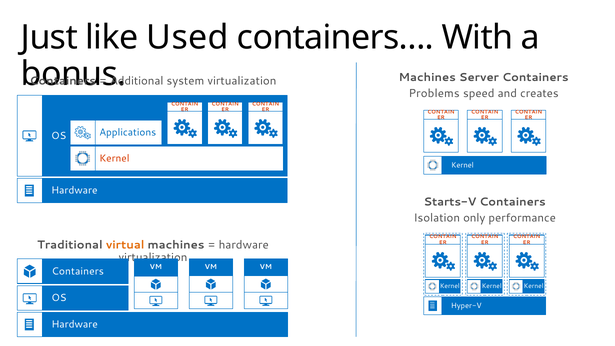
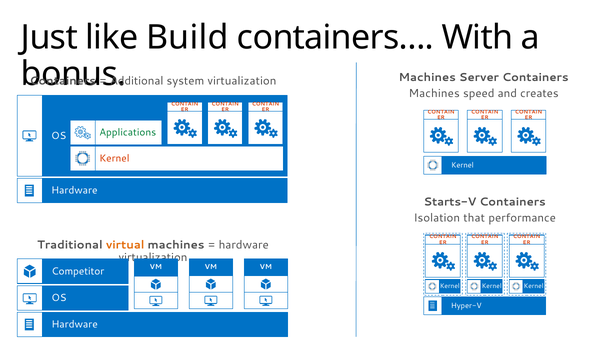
Used: Used -> Build (187, 37)
Problems: Problems -> Machines (434, 94)
Applications colour: blue -> green (128, 133)
only: only -> that (474, 218)
Containers: Containers -> Competitor (78, 271)
